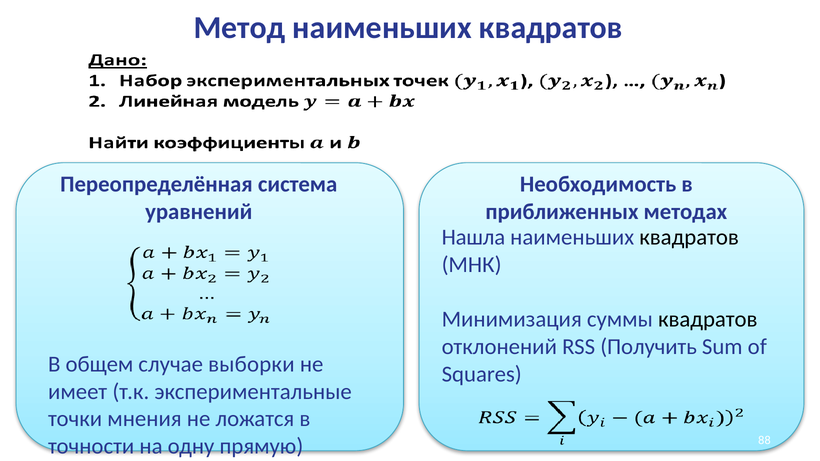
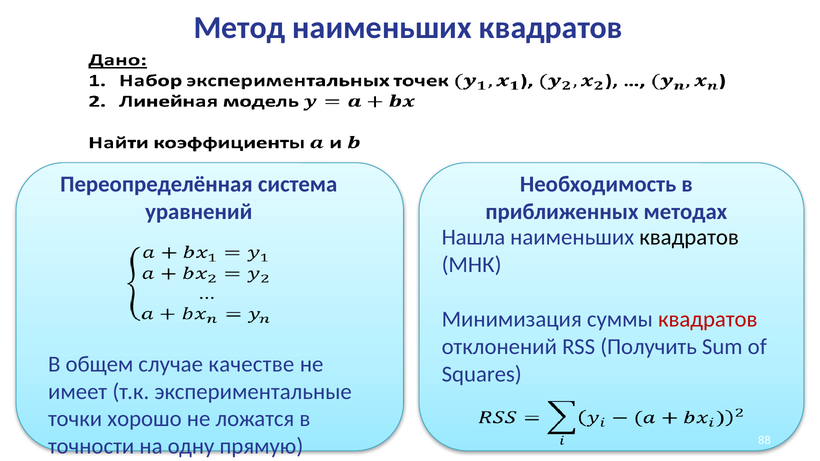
квадратов colour: black -> red (708, 320)
выборки: выборки -> качестве (251, 364)
мнения: мнения -> хорошо (145, 419)
